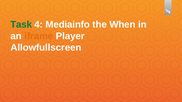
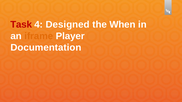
Task colour: green -> red (21, 25)
Mediainfo: Mediainfo -> Designed (68, 25)
Allowfullscreen: Allowfullscreen -> Documentation (46, 48)
